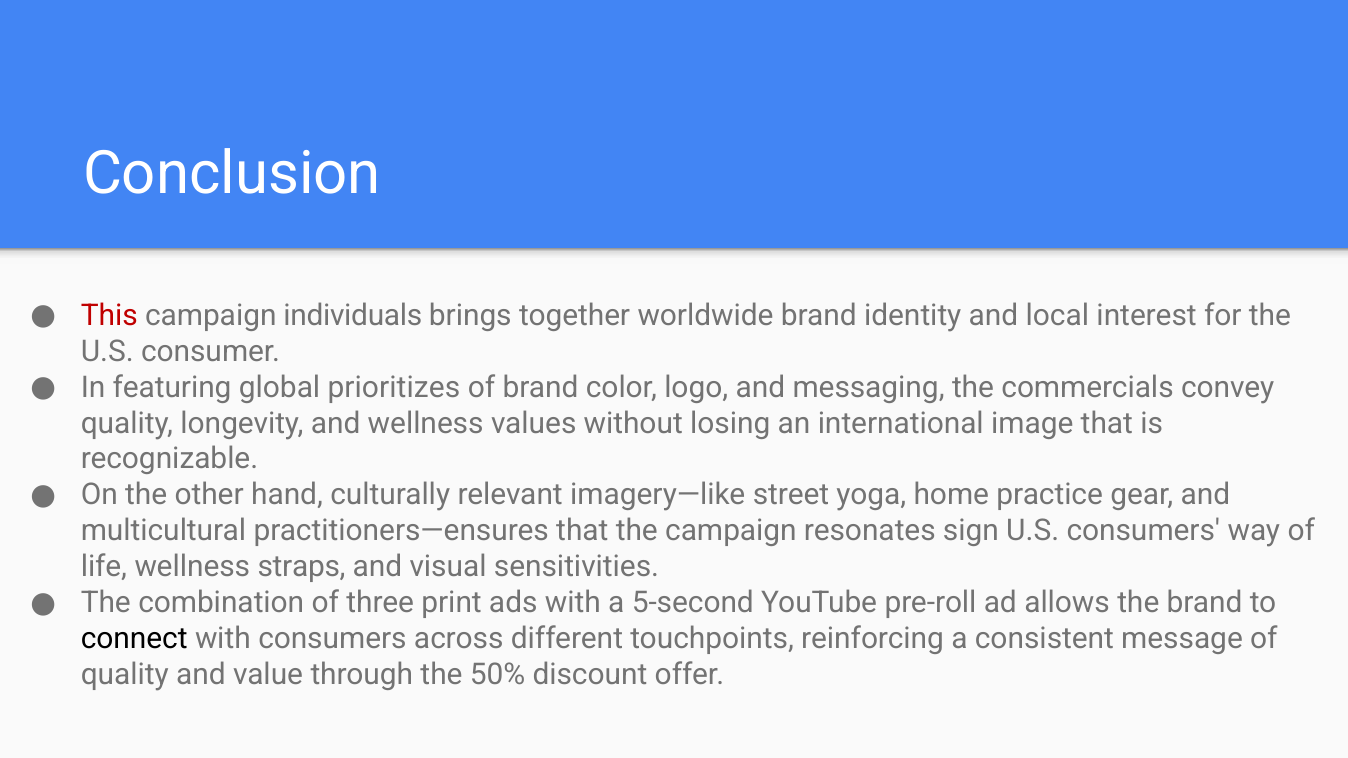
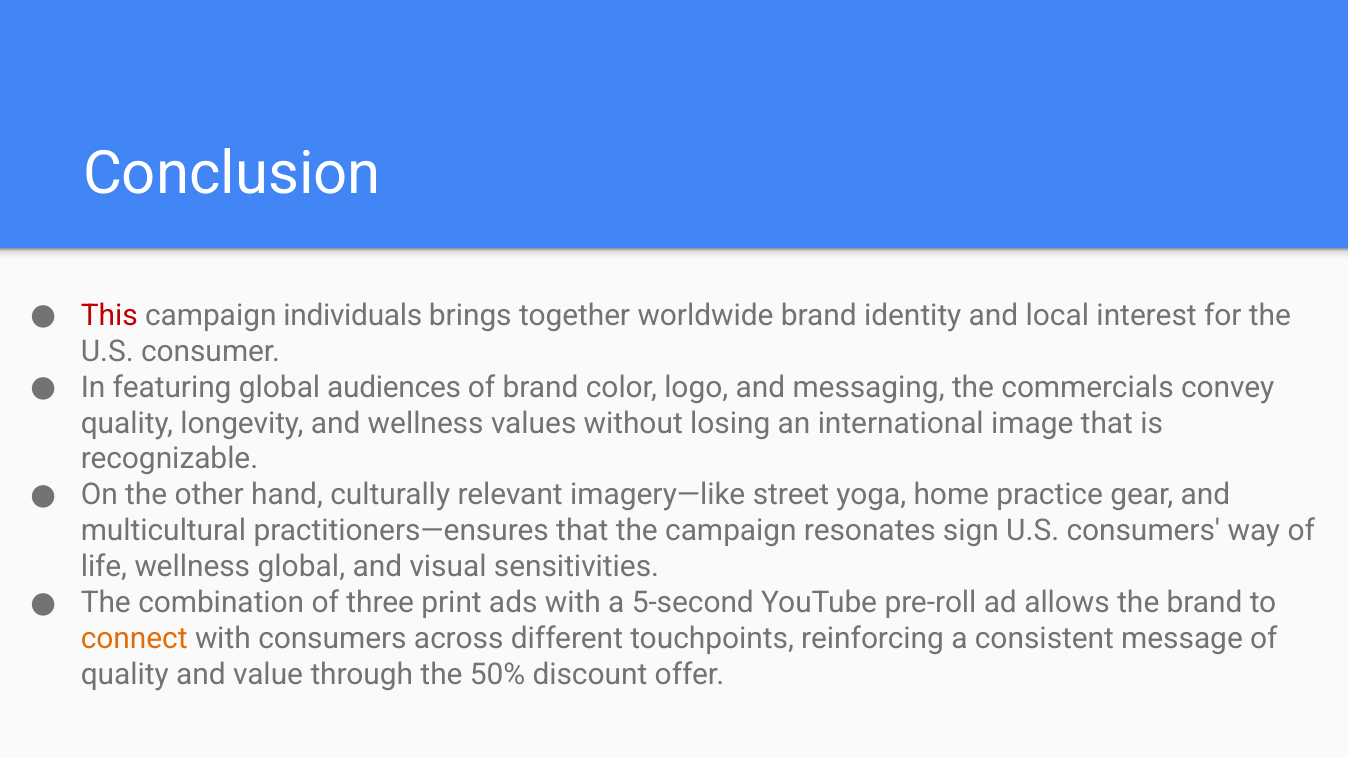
prioritizes: prioritizes -> audiences (394, 387)
wellness straps: straps -> global (301, 567)
connect colour: black -> orange (134, 639)
